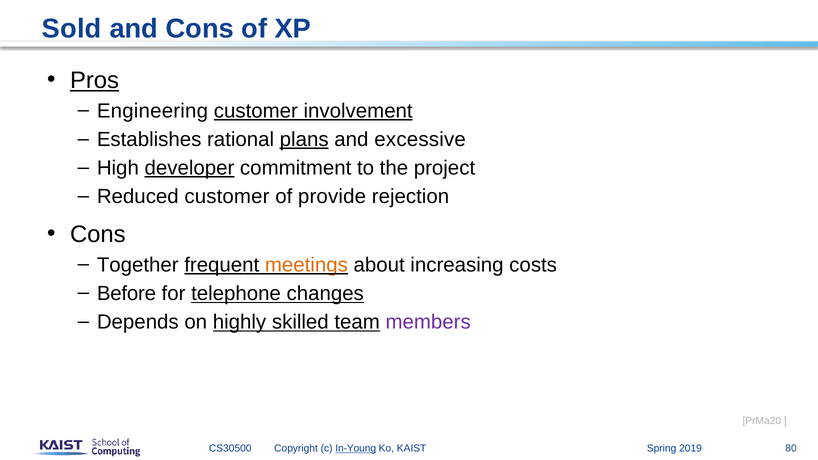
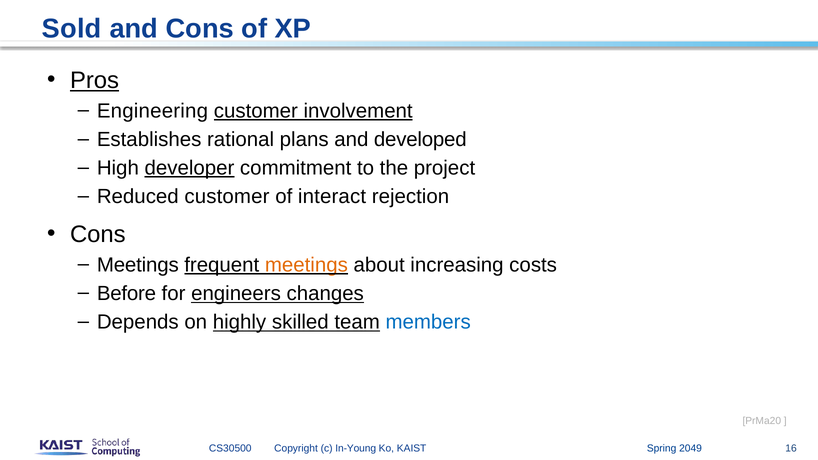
plans underline: present -> none (304, 139)
excessive: excessive -> developed (420, 139)
provide: provide -> interact (332, 197)
Together: Together -> Meetings (138, 265)
telephone: telephone -> engineers (236, 293)
members colour: purple -> blue (428, 322)
2019: 2019 -> 2049 (691, 448)
In-Young underline: present -> none (356, 449)
80: 80 -> 16 (791, 449)
